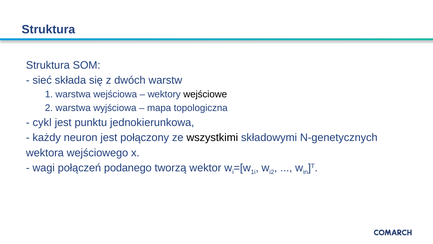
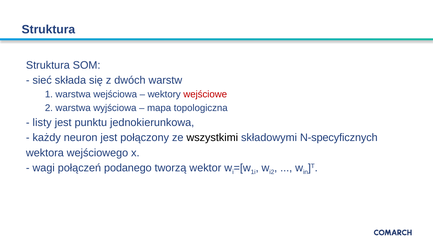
wejściowe colour: black -> red (205, 94)
cykl: cykl -> listy (42, 122)
N-genetycznych: N-genetycznych -> N-specyficznych (339, 137)
